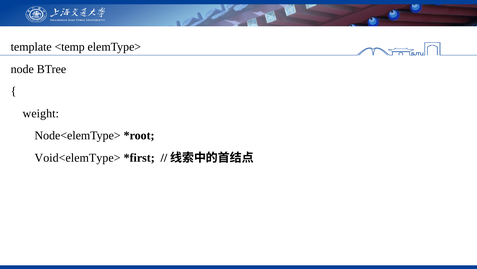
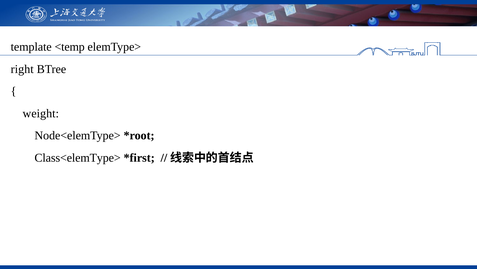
node: node -> right (22, 69)
Void<elemType>: Void<elemType> -> Class<elemType> (78, 157)
